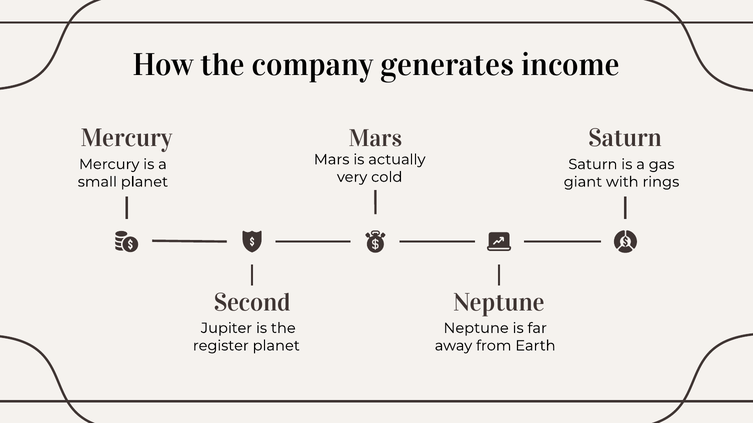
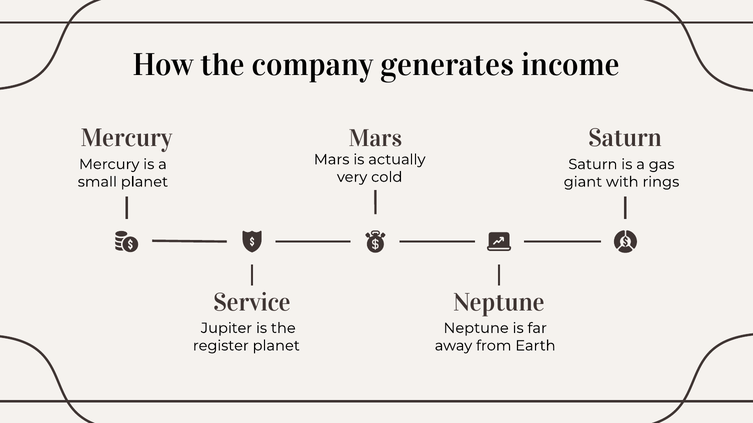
Second: Second -> Service (252, 303)
